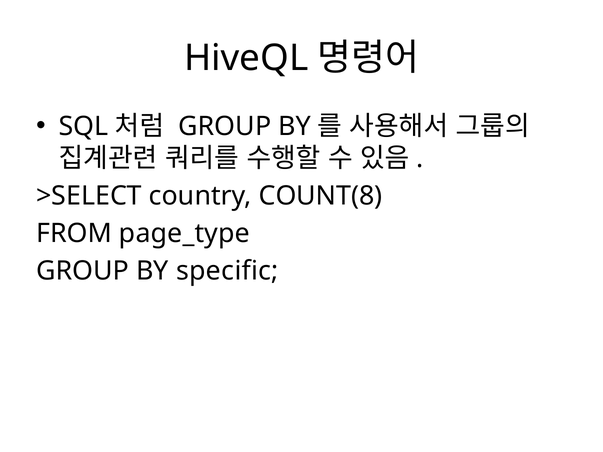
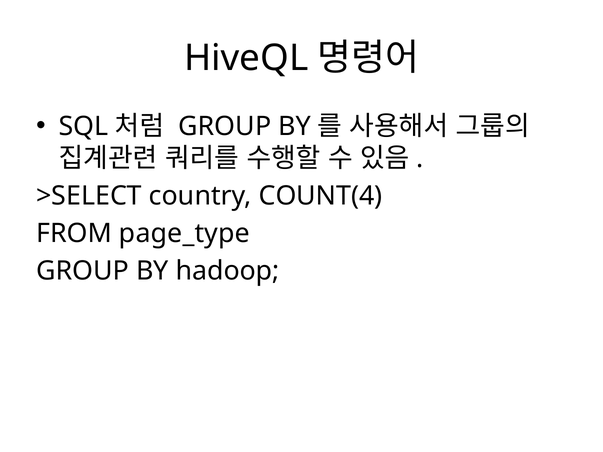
COUNT(8: COUNT(8 -> COUNT(4 (320, 196)
specific: specific -> hadoop (228, 271)
